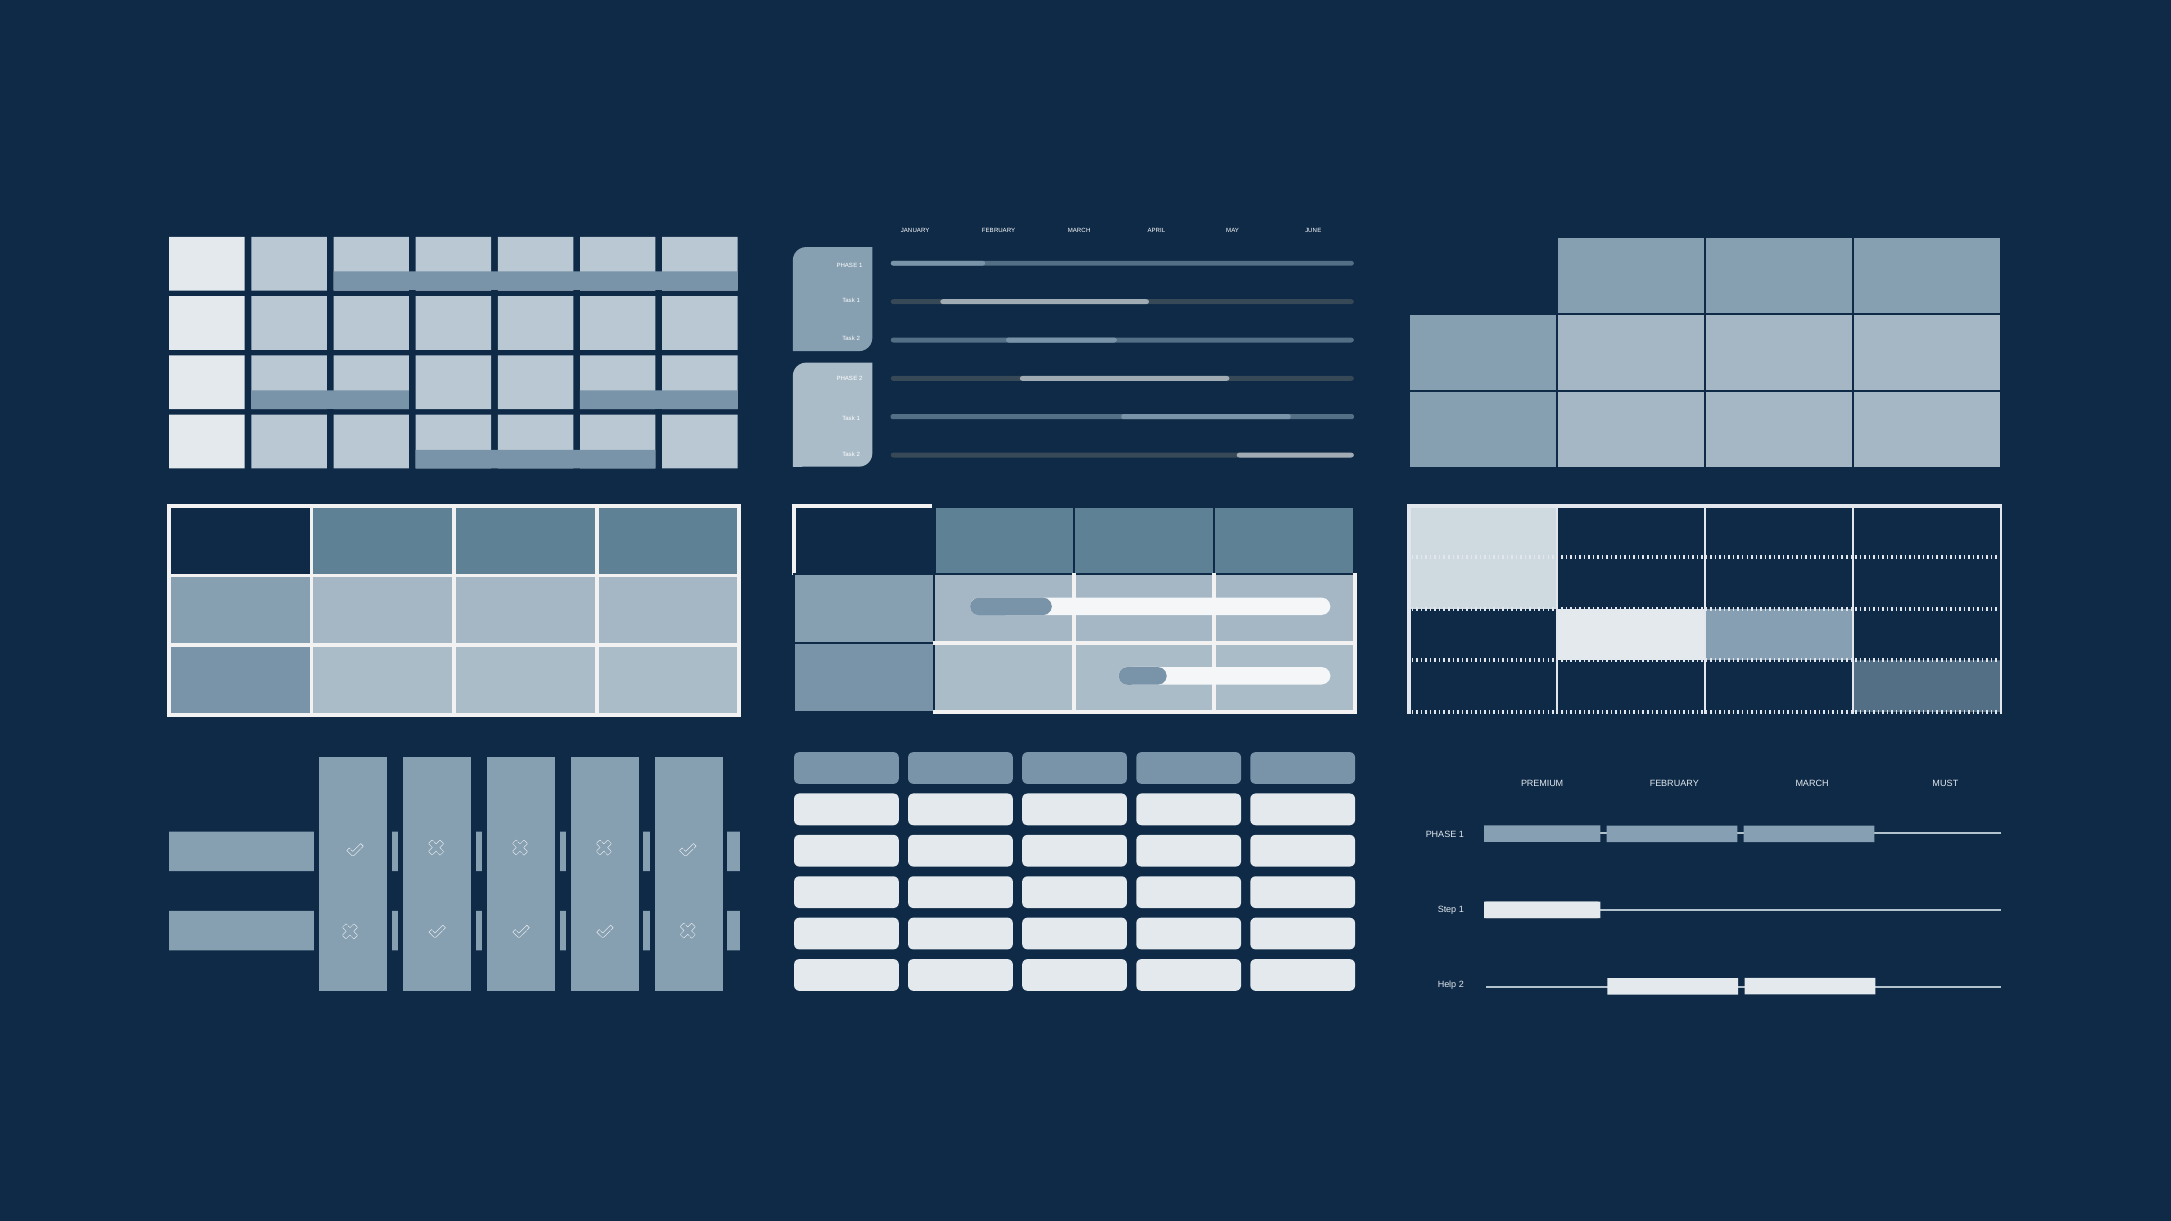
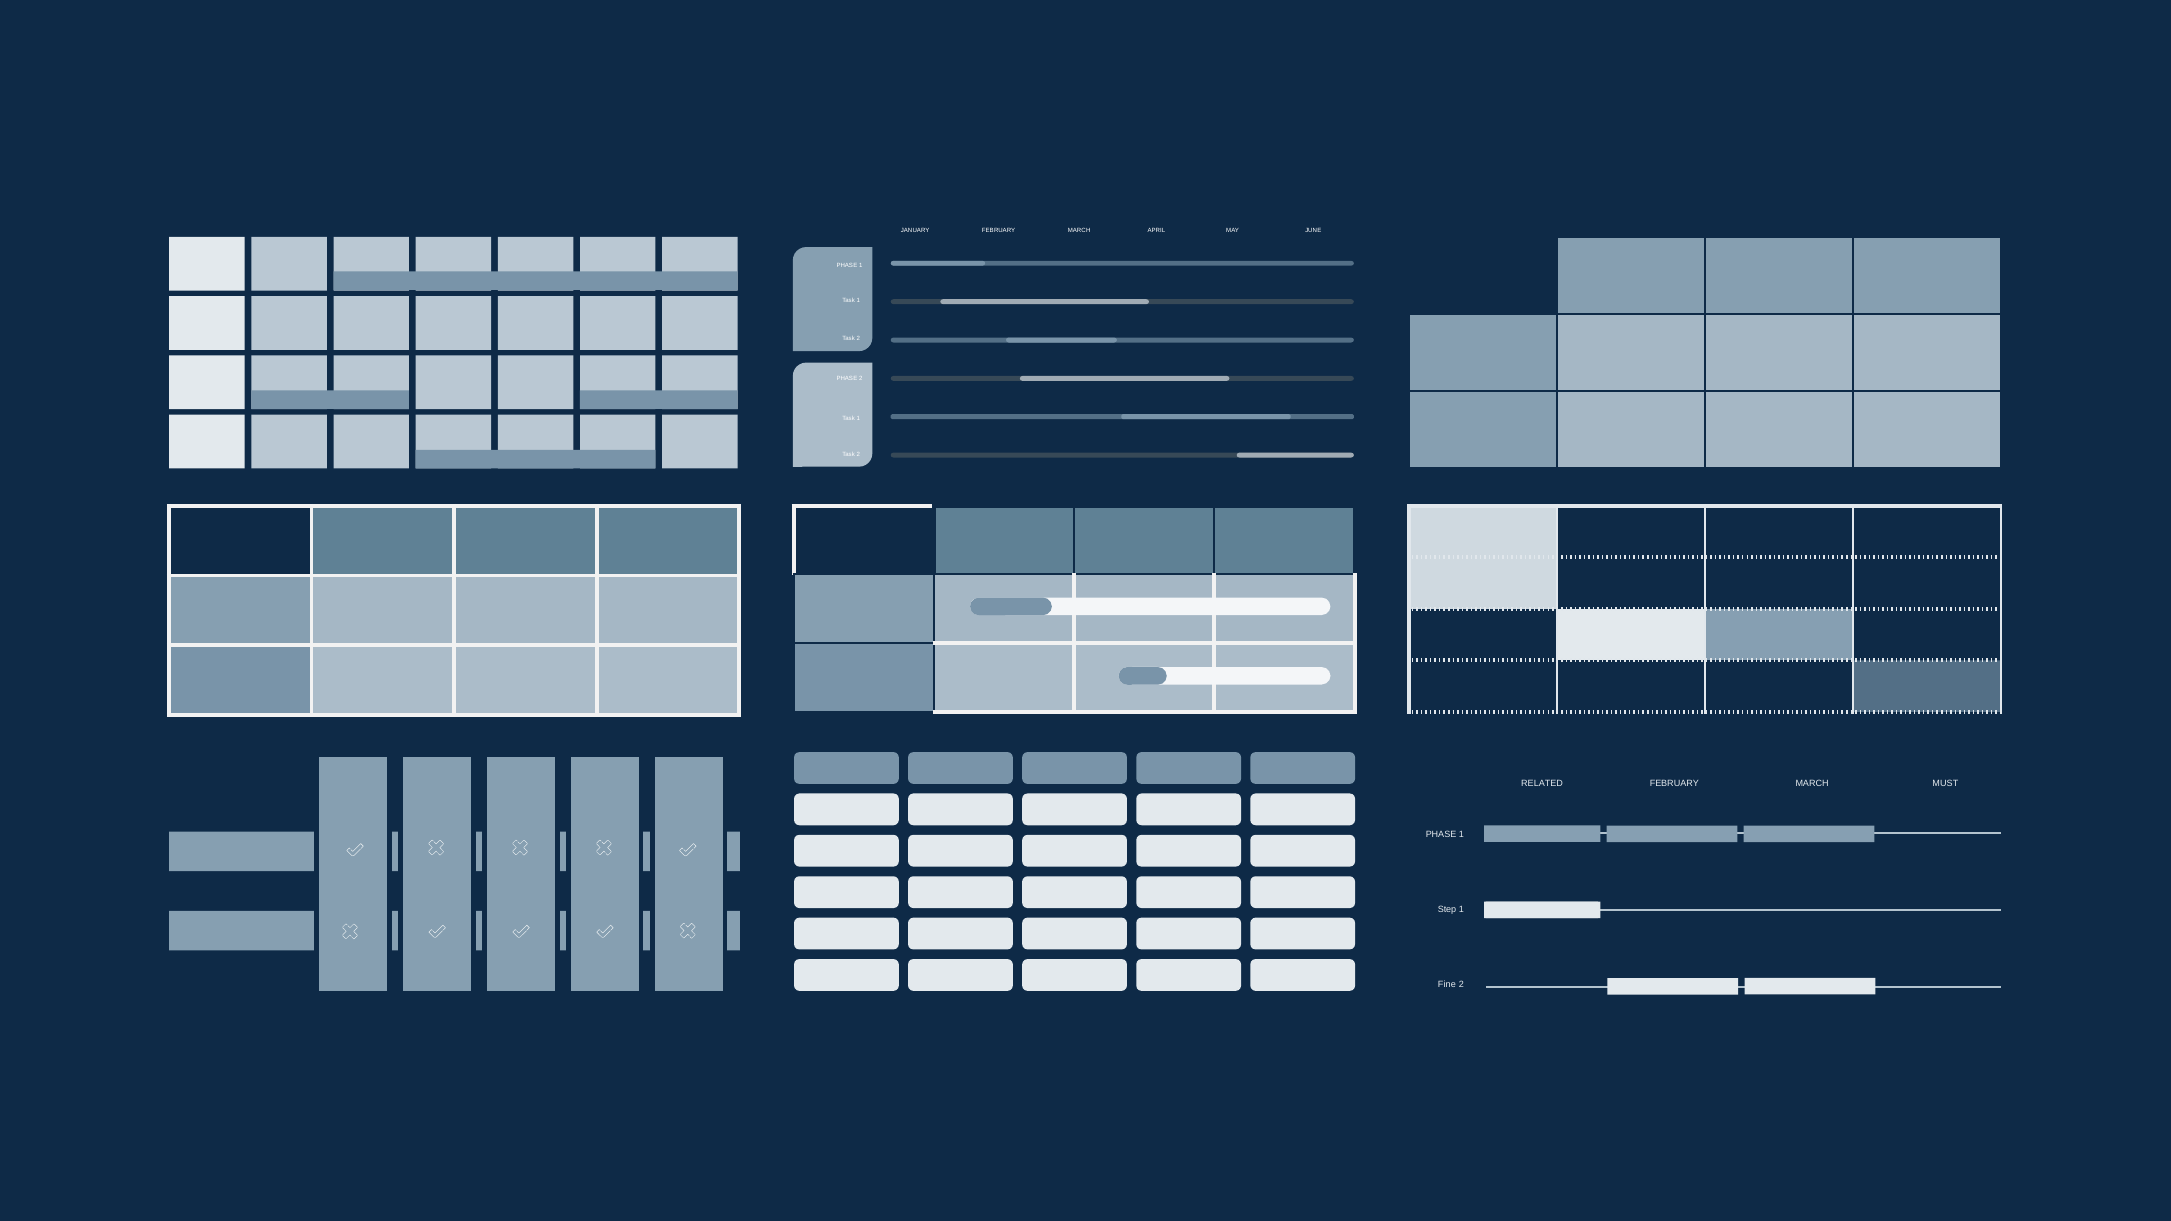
PREMIUM: PREMIUM -> RELATED (1542, 784)
Help: Help -> Fine (1447, 984)
